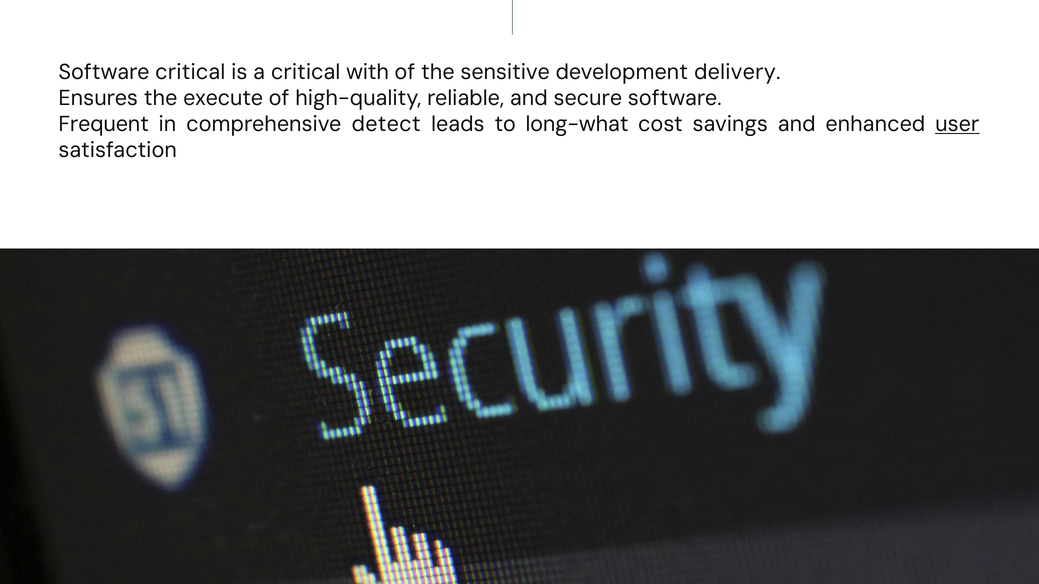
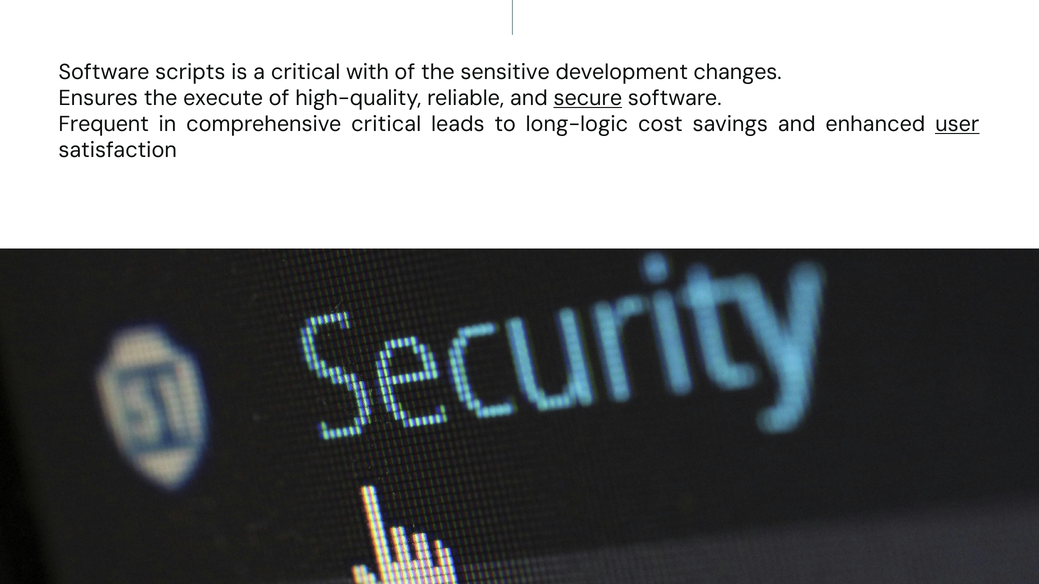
Software critical: critical -> scripts (190, 72)
delivery: delivery -> changes (738, 72)
secure underline: none -> present (588, 98)
comprehensive detect: detect -> critical (386, 124)
long-what: long-what -> long-logic (577, 124)
